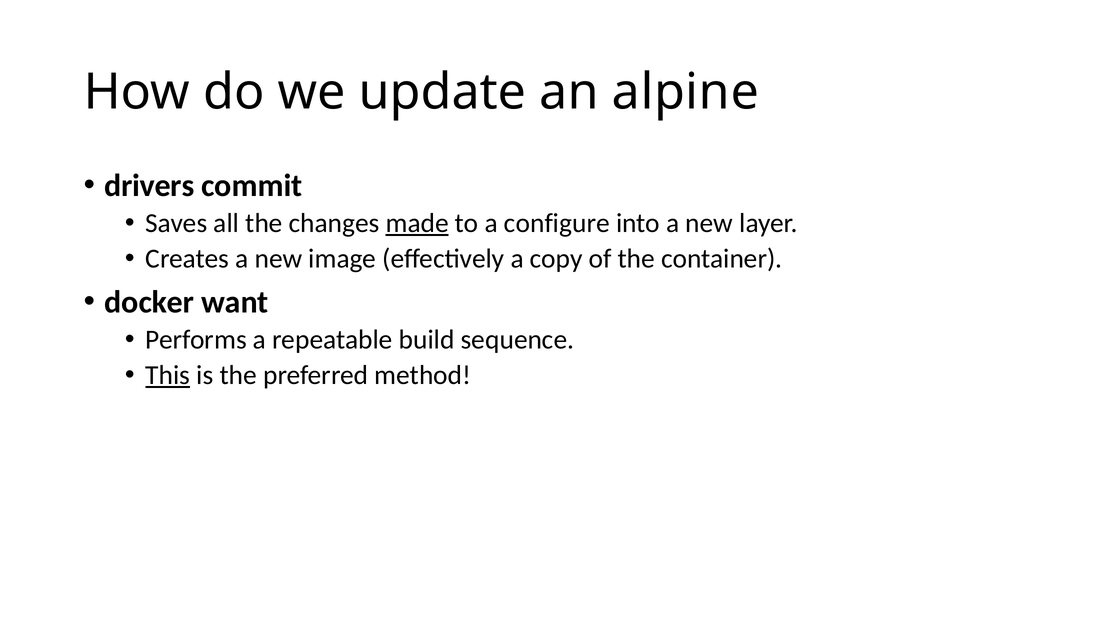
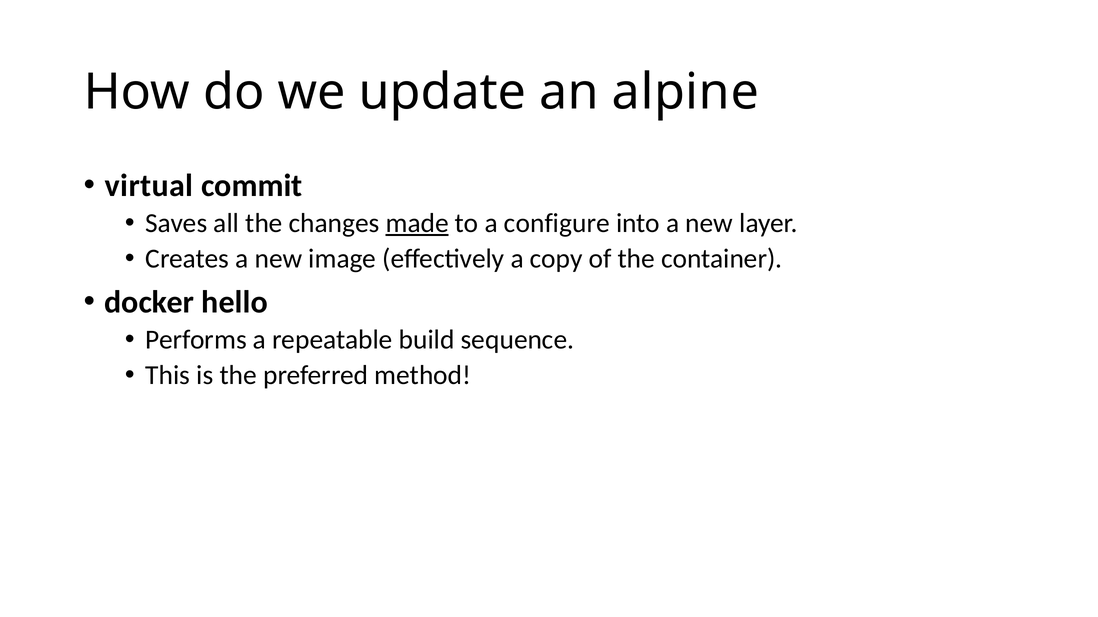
drivers: drivers -> virtual (149, 186)
want: want -> hello (235, 302)
This underline: present -> none (168, 376)
